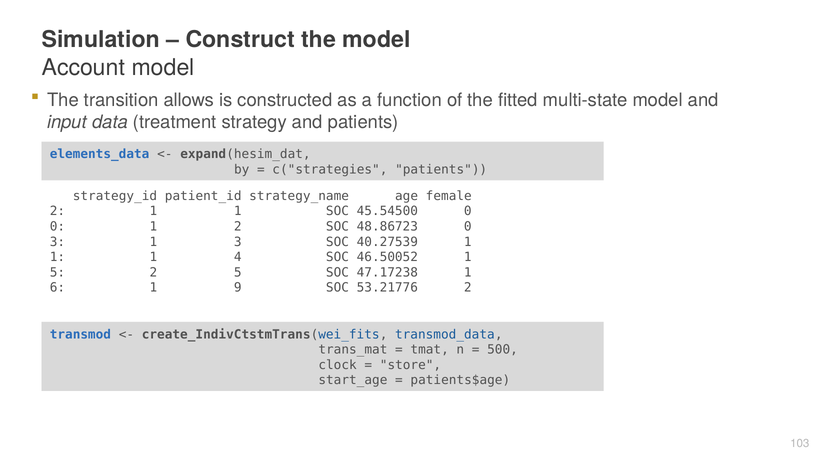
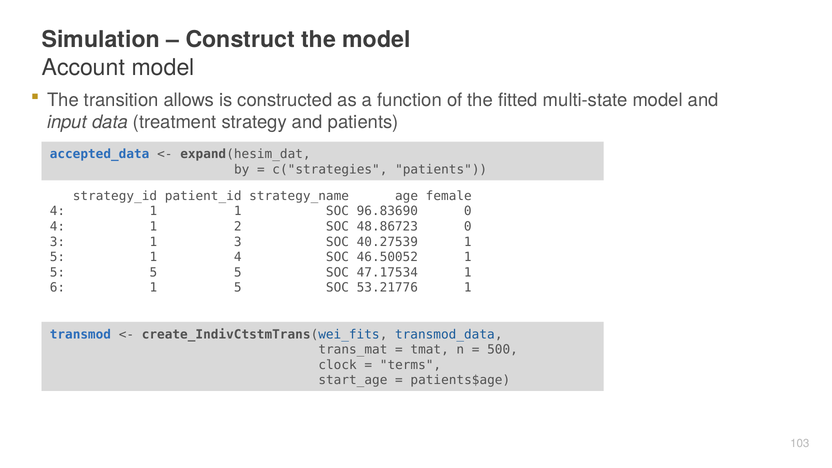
elements_data: elements_data -> accepted_data (100, 154)
2: 2 -> 4 (57, 211)
45.54500: 45.54500 -> 96.83690 (387, 211)
0: 0 -> 4 (57, 227)
1: 1 -> 5 (57, 257)
2: 2 -> 5 (153, 272)
47.17238: 47.17238 -> 47.17534 (387, 272)
6 1 9: 9 -> 5 (238, 288)
53.21776 2: 2 -> 1 (468, 288)
store: store -> terms (410, 365)
